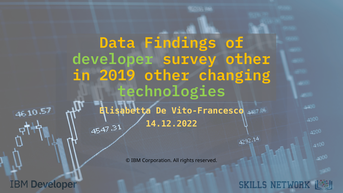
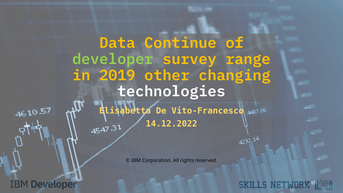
Findings: Findings -> Continue (181, 43)
survey other: other -> range (248, 59)
technologies colour: light green -> white (172, 91)
